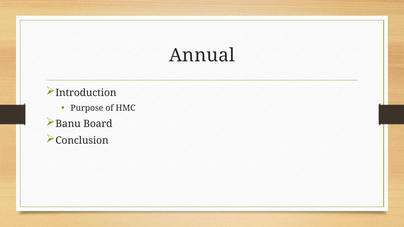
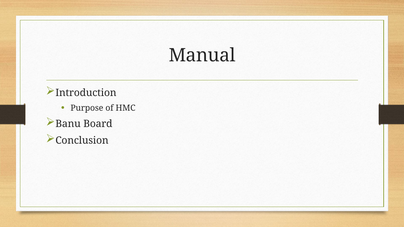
Annual: Annual -> Manual (202, 55)
